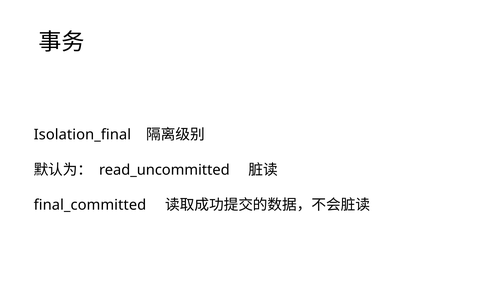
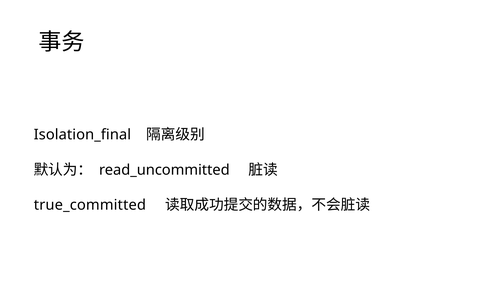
final_committed: final_committed -> true_committed (90, 205)
